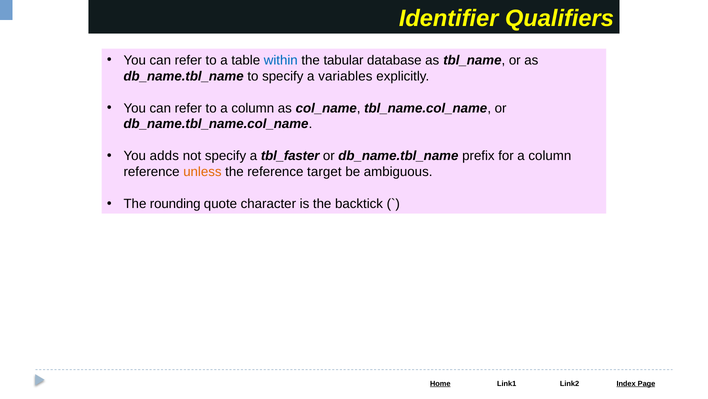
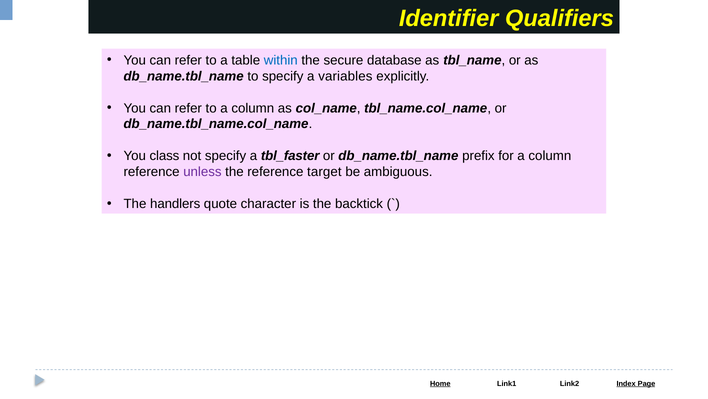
tabular: tabular -> secure (343, 60)
adds: adds -> class (164, 156)
unless colour: orange -> purple (202, 172)
rounding: rounding -> handlers (175, 204)
